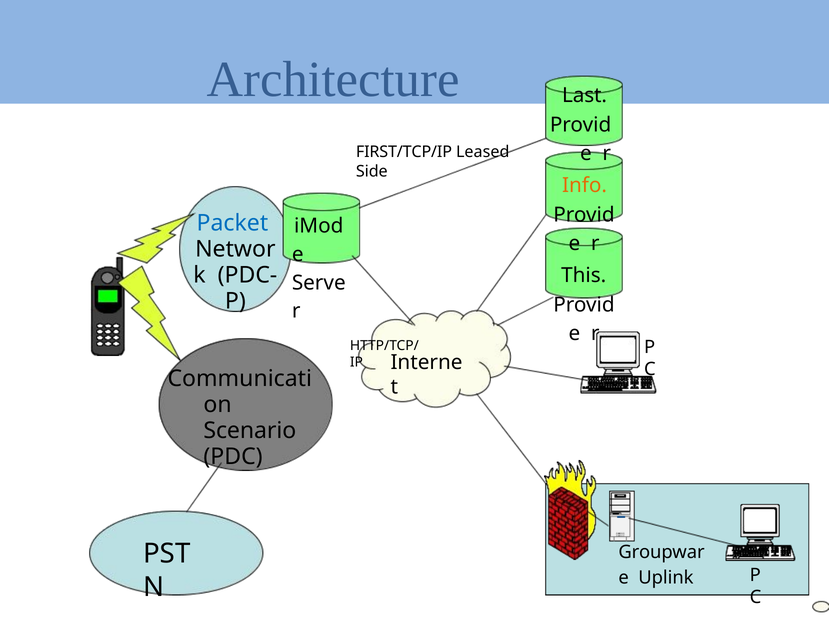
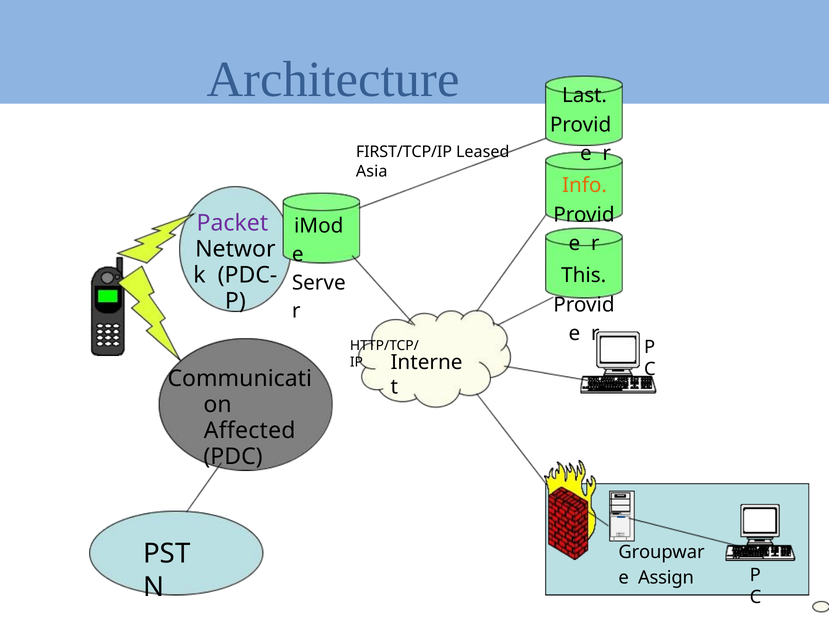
Side: Side -> Asia (372, 171)
Packet colour: blue -> purple (232, 223)
Scenario: Scenario -> Affected (250, 430)
Uplink: Uplink -> Assign (666, 577)
